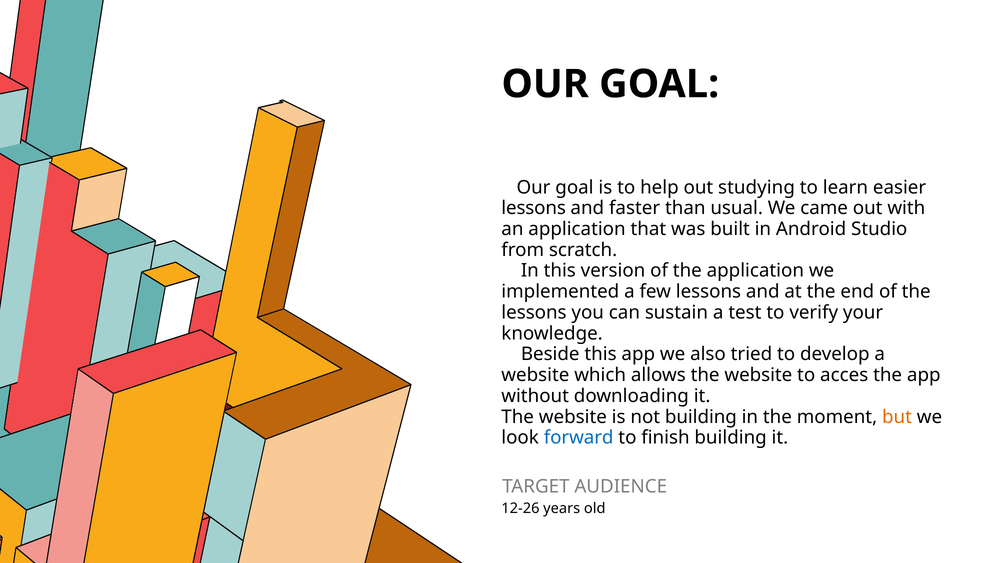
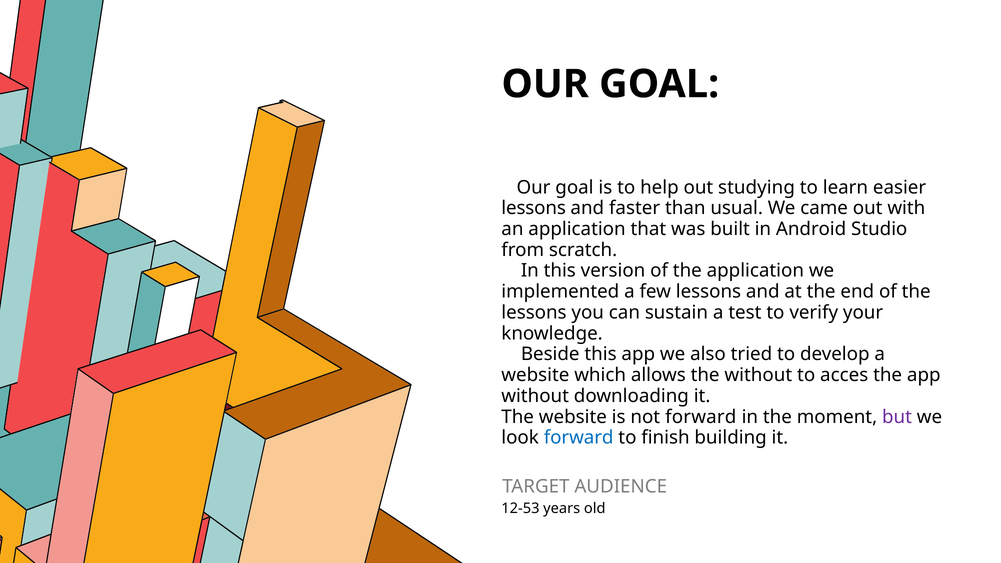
allows the website: website -> without (758, 375)
not building: building -> forward (701, 417)
but colour: orange -> purple (897, 417)
12-26: 12-26 -> 12-53 (520, 509)
